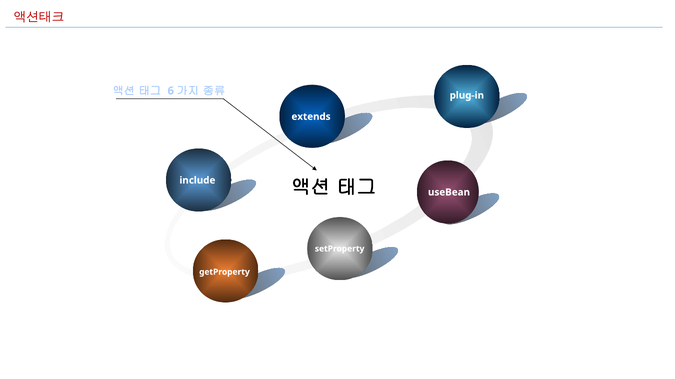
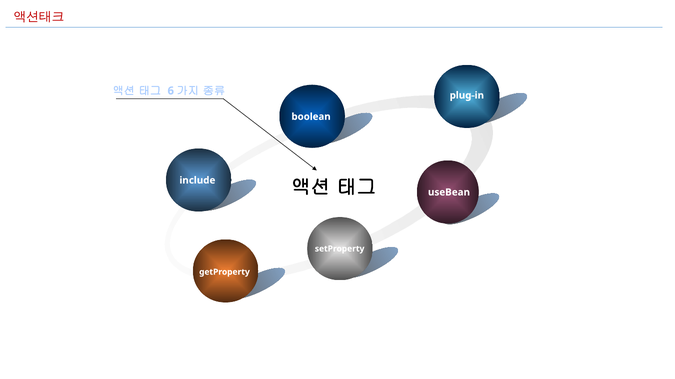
extends: extends -> boolean (311, 117)
